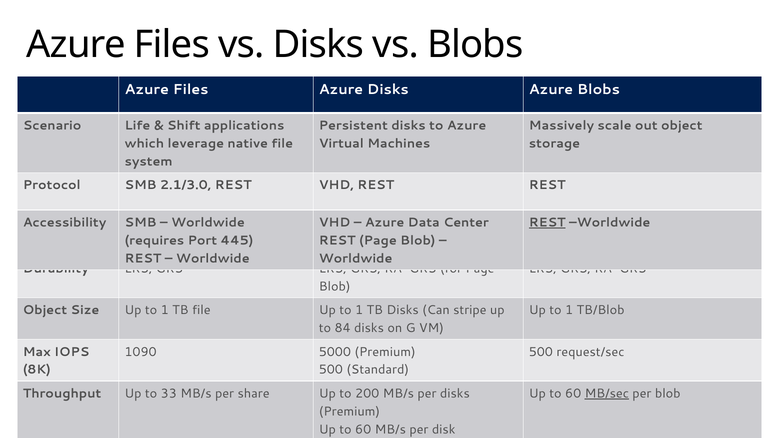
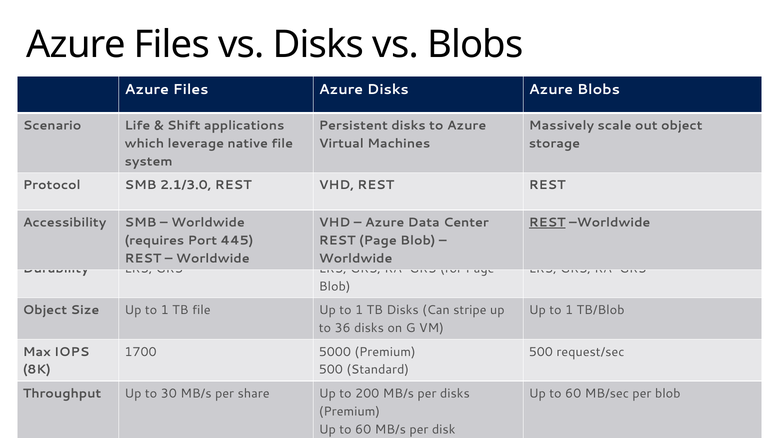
84: 84 -> 36 (343, 328)
1090: 1090 -> 1700 (141, 352)
33: 33 -> 30 (169, 394)
MB/sec underline: present -> none (607, 394)
